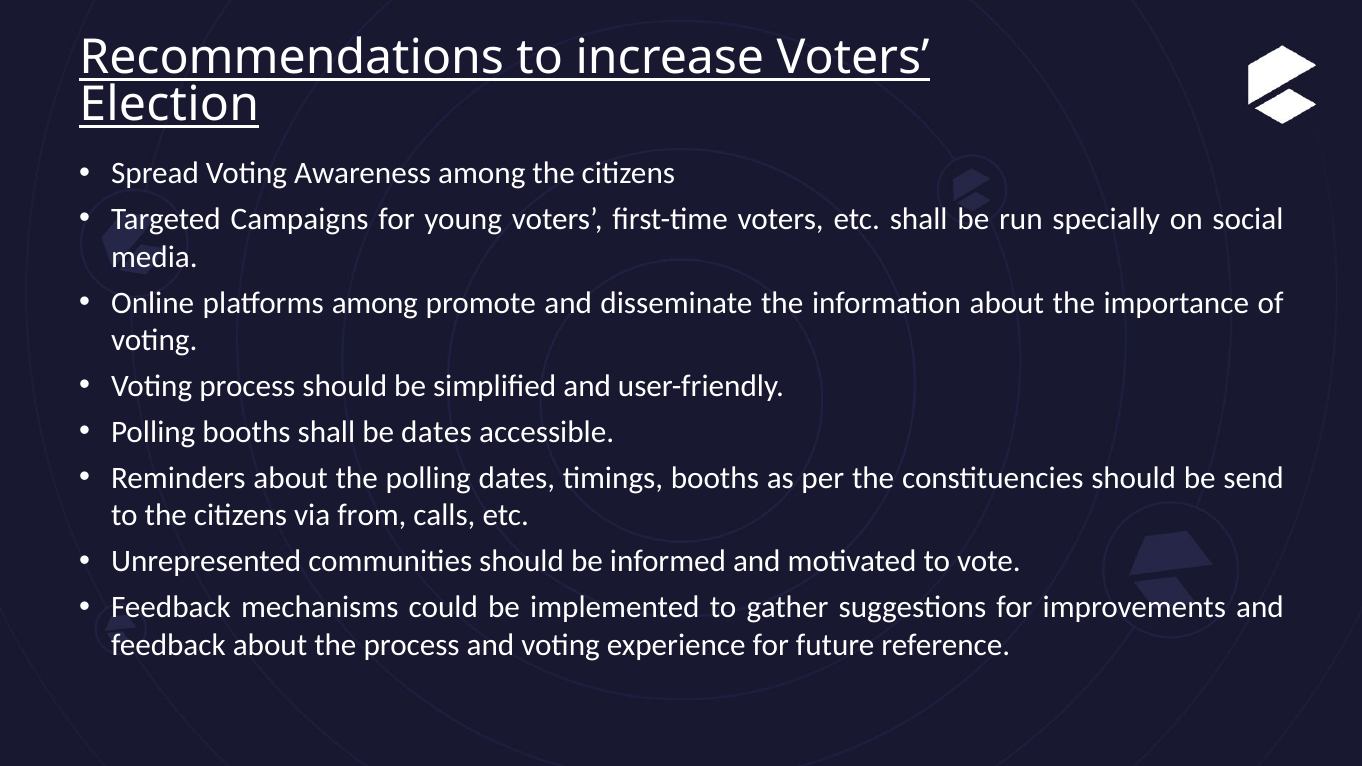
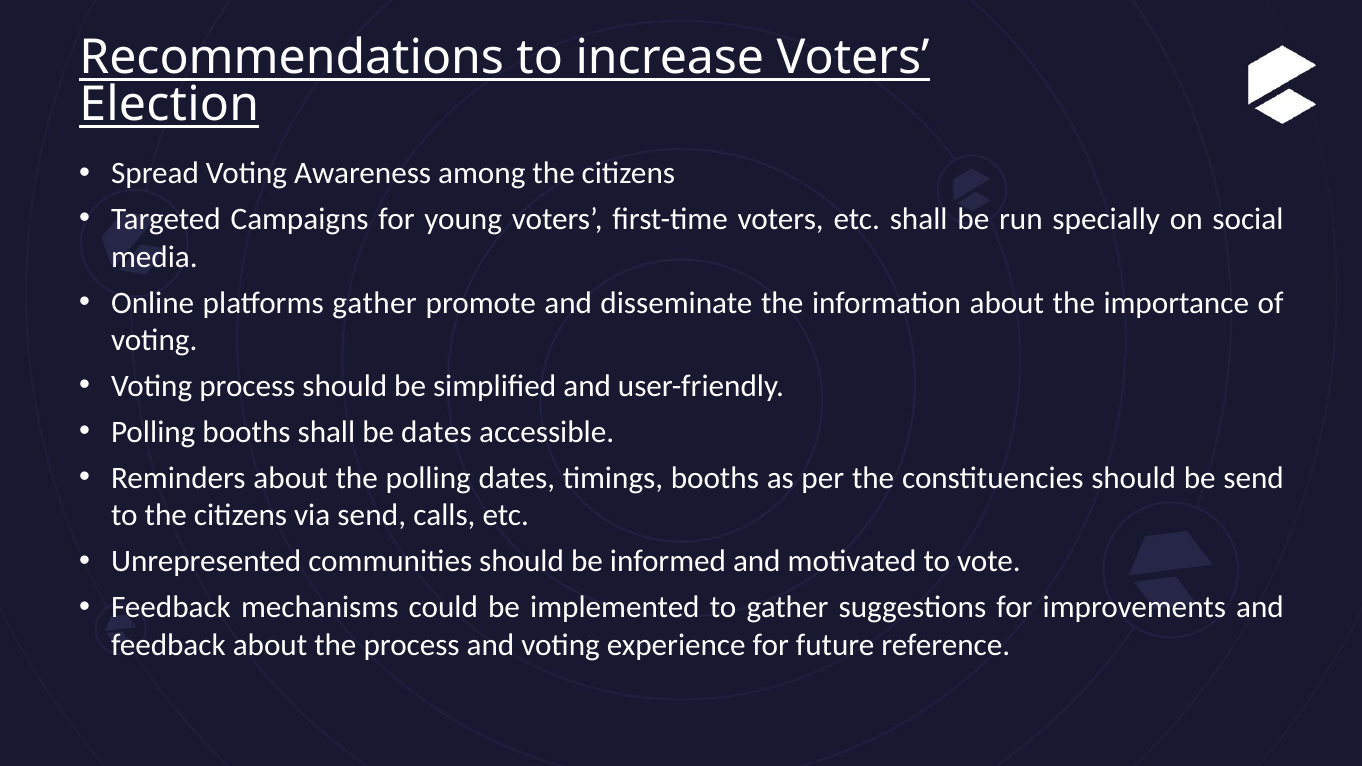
platforms among: among -> gather (375, 303)
via from: from -> send (372, 516)
